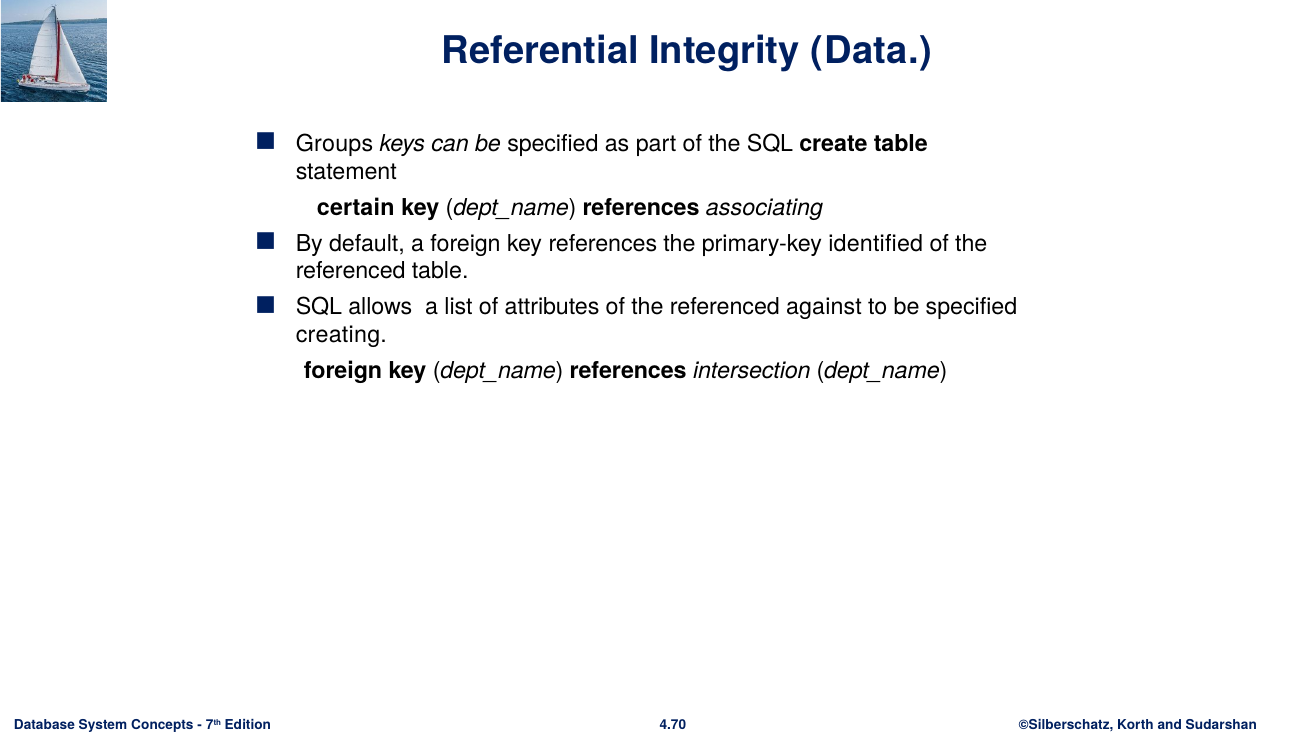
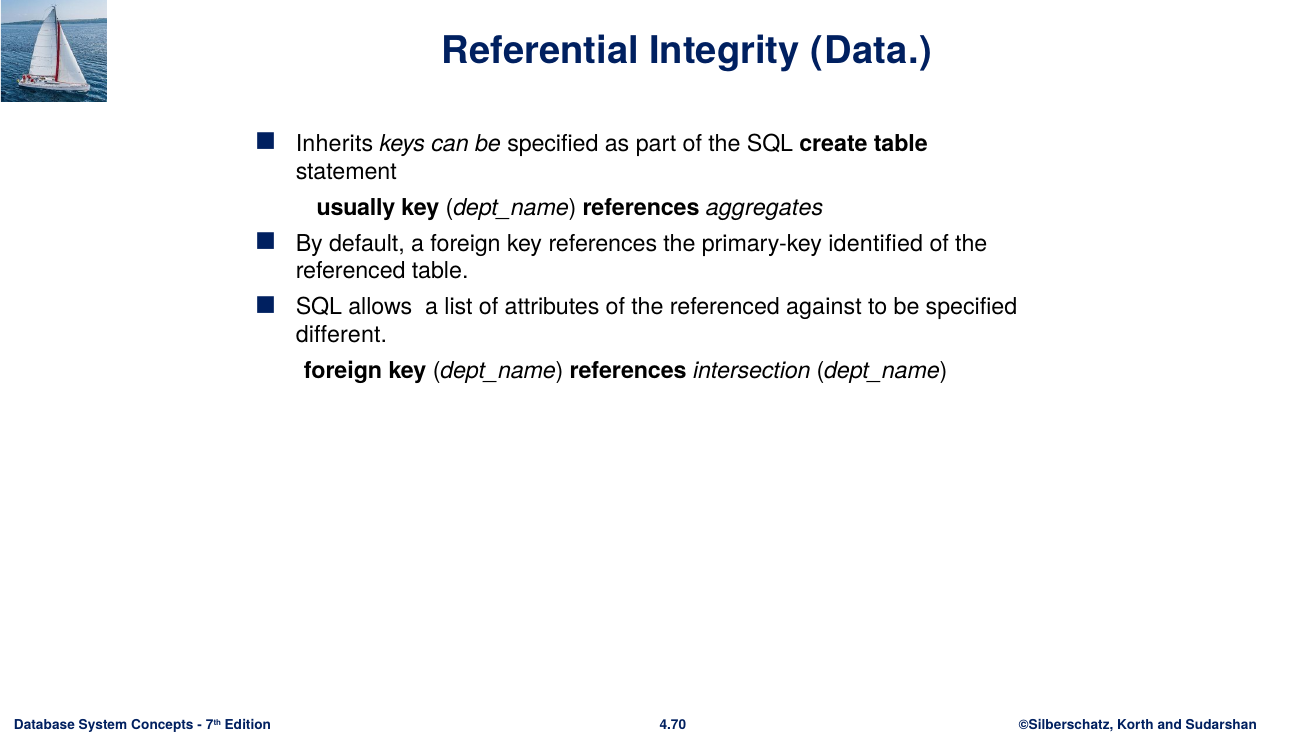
Groups: Groups -> Inherits (335, 144)
certain: certain -> usually (356, 208)
associating: associating -> aggregates (765, 208)
creating: creating -> different (341, 335)
